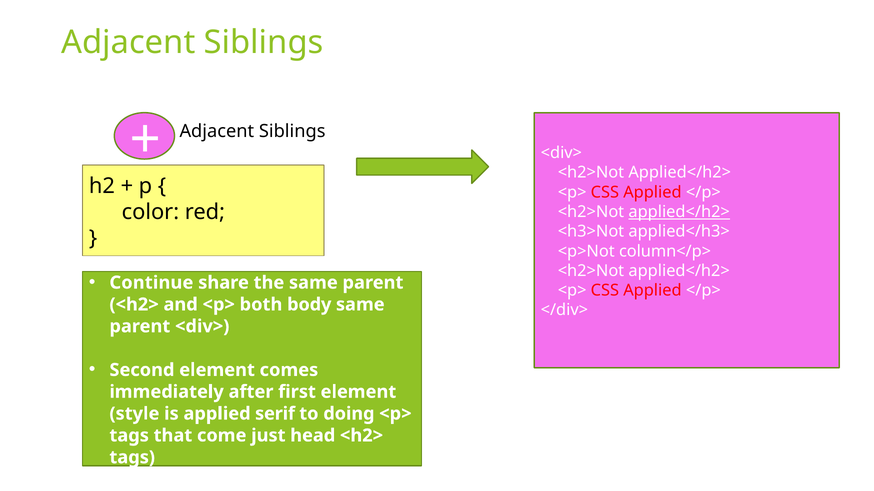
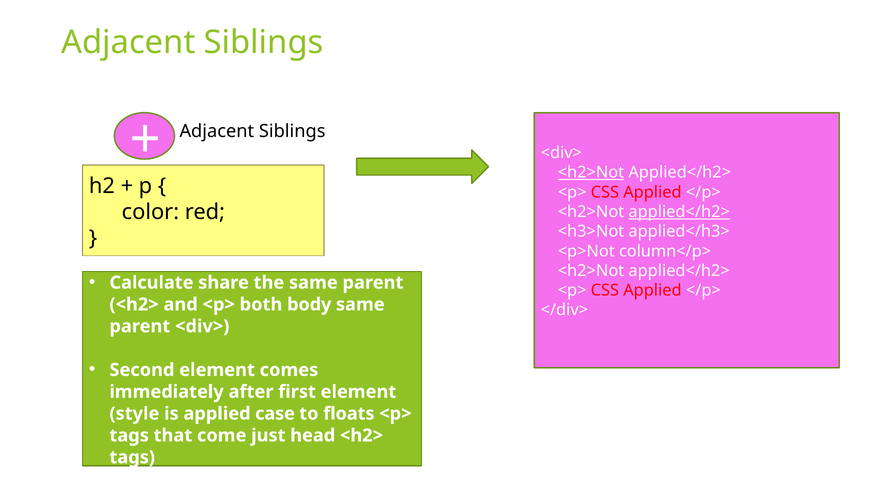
<h2>Not underline: none -> present (591, 173)
Continue: Continue -> Calculate (151, 283)
serif: serif -> case (275, 414)
doing: doing -> floats (349, 414)
